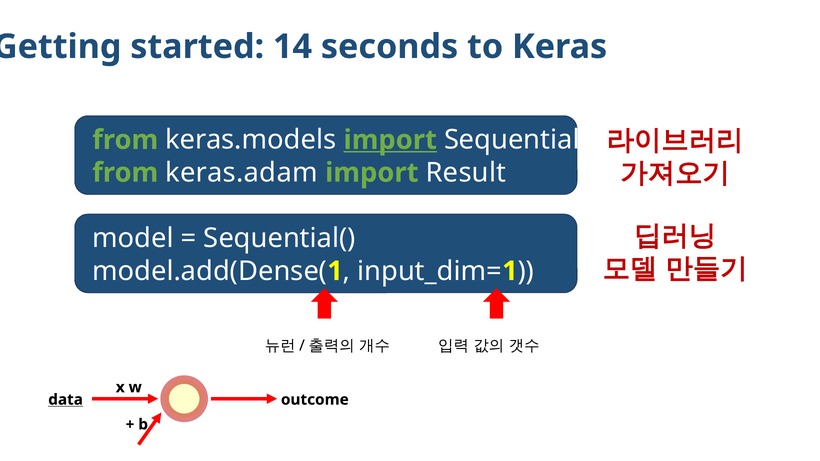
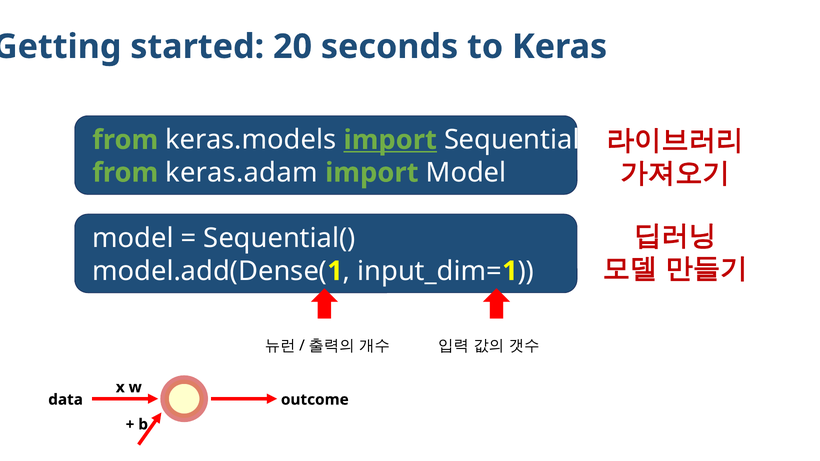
14: 14 -> 20 (293, 47)
import Result: Result -> Model (466, 173)
data underline: present -> none (66, 400)
